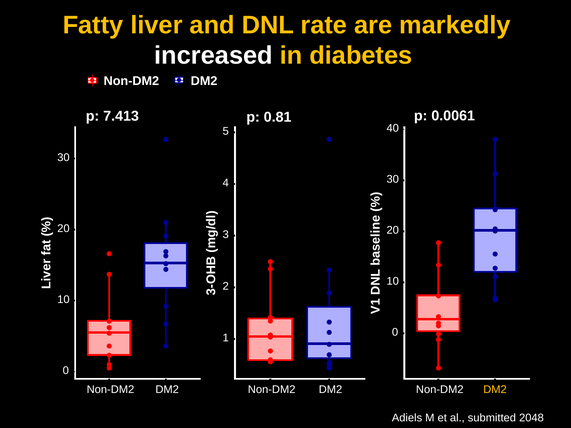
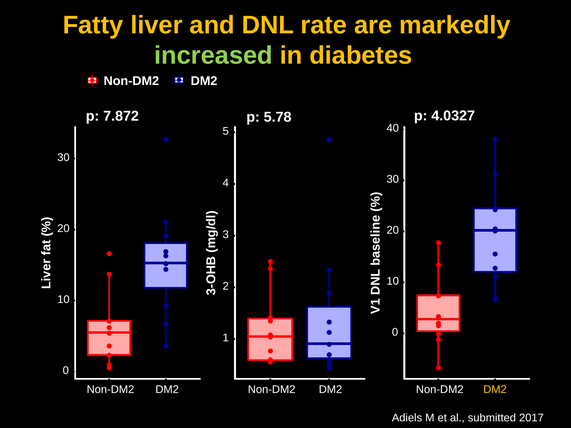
increased colour: white -> light green (214, 56)
7.413: 7.413 -> 7.872 (121, 116)
0.81: 0.81 -> 5.78 (278, 117)
0.0061: 0.0061 -> 4.0327 (453, 116)
2048: 2048 -> 2017 (531, 418)
